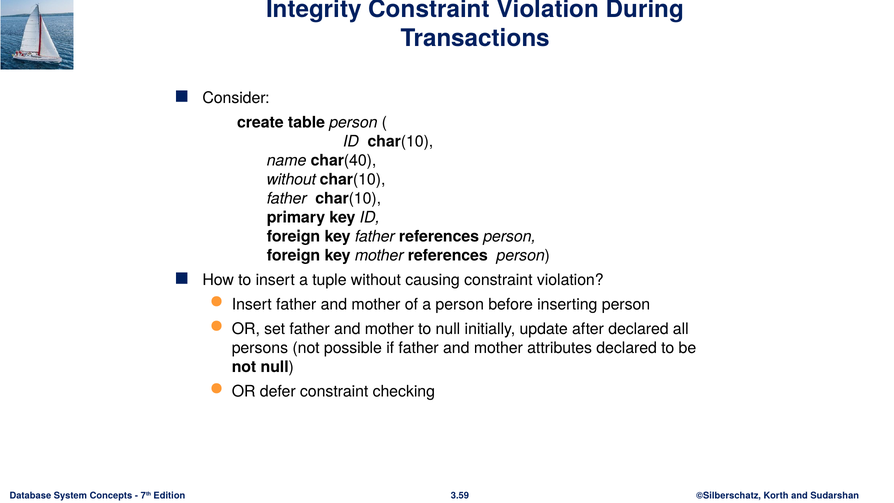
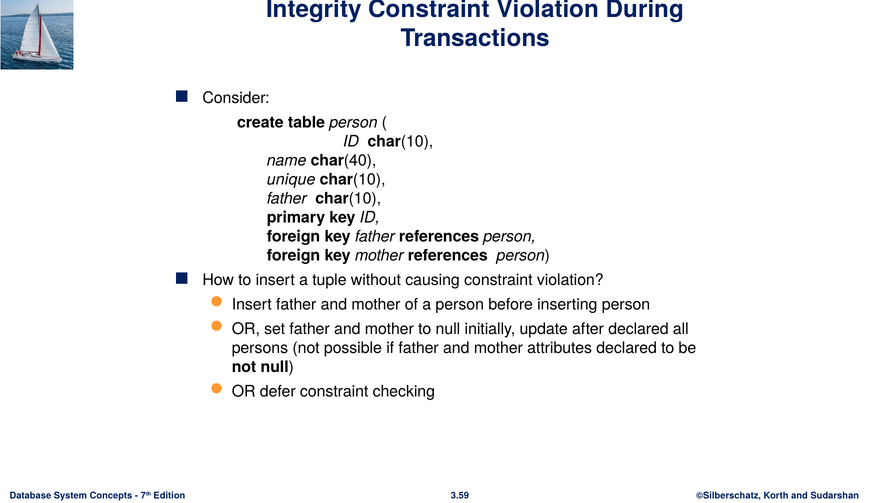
without: without -> unique (291, 179)
